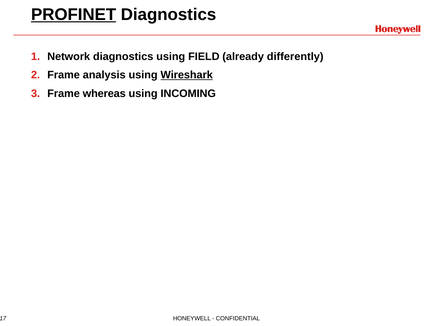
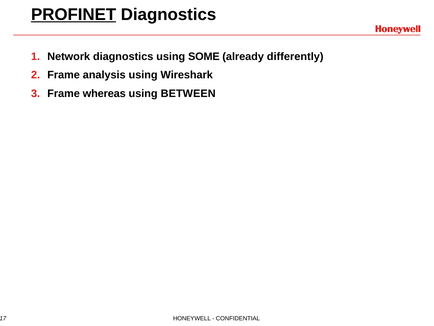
FIELD: FIELD -> SOME (204, 56)
Wireshark underline: present -> none (187, 75)
INCOMING: INCOMING -> BETWEEN (188, 93)
